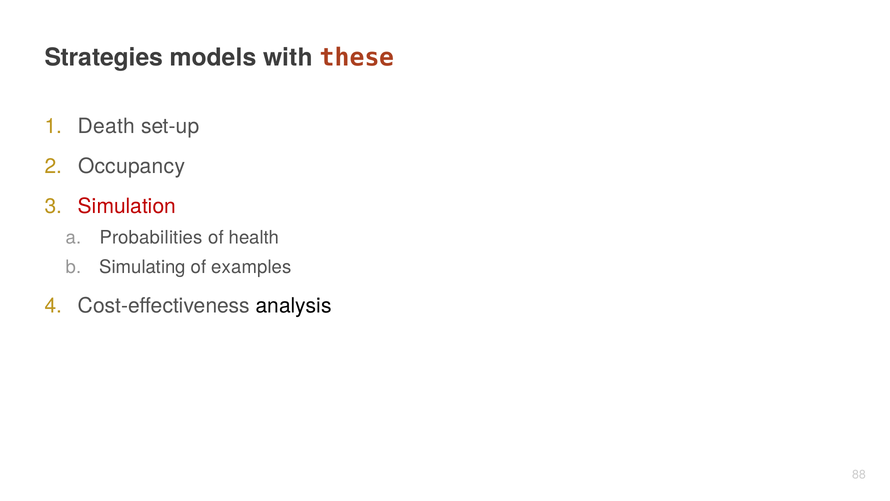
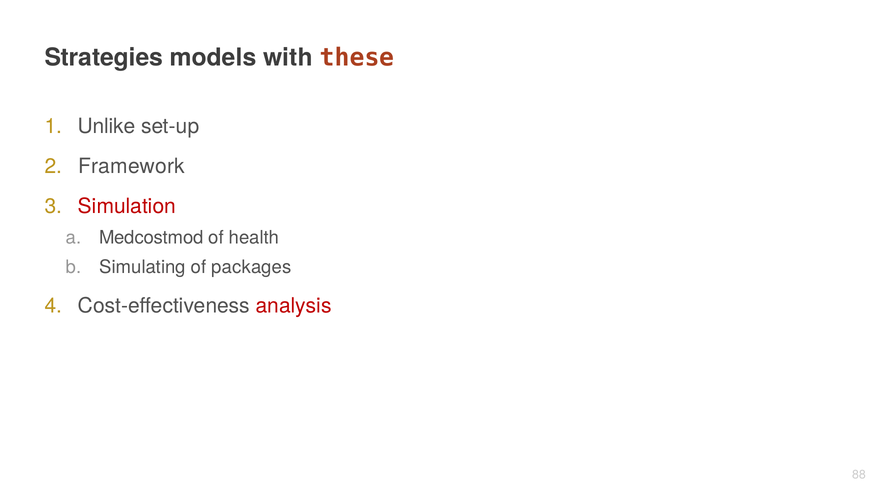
Death: Death -> Unlike (107, 126)
Occupancy: Occupancy -> Framework (132, 166)
Probabilities: Probabilities -> Medcostmod (151, 237)
examples: examples -> packages (252, 267)
analysis colour: black -> red (294, 306)
